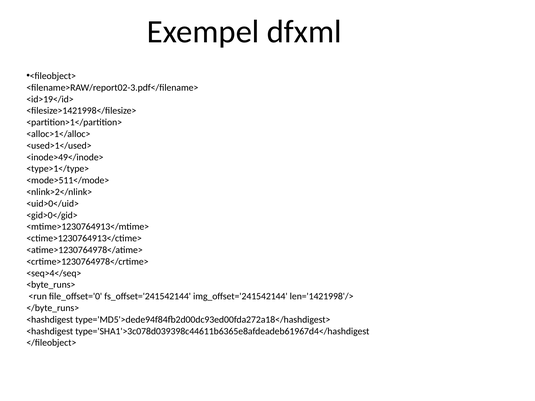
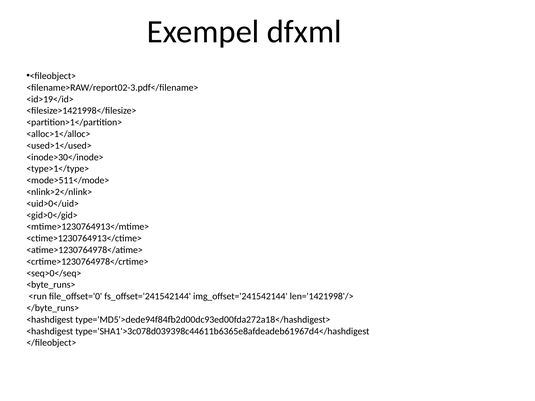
<inode>49</inode>: <inode>49</inode> -> <inode>30</inode> (65, 157)
<seq>4</seq>: <seq>4</seq> -> <seq>0</seq> (54, 273)
